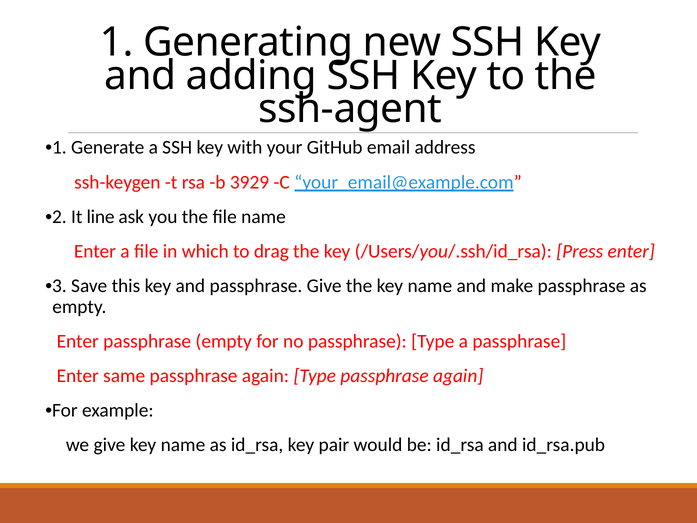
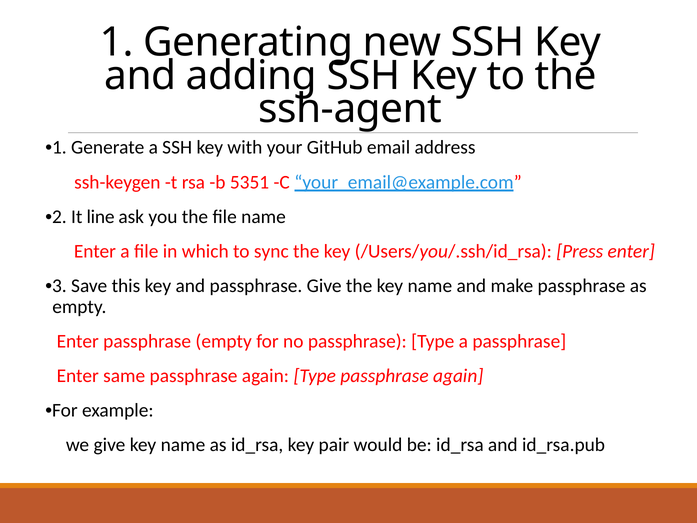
3929: 3929 -> 5351 (250, 182)
drag: drag -> sync (271, 251)
